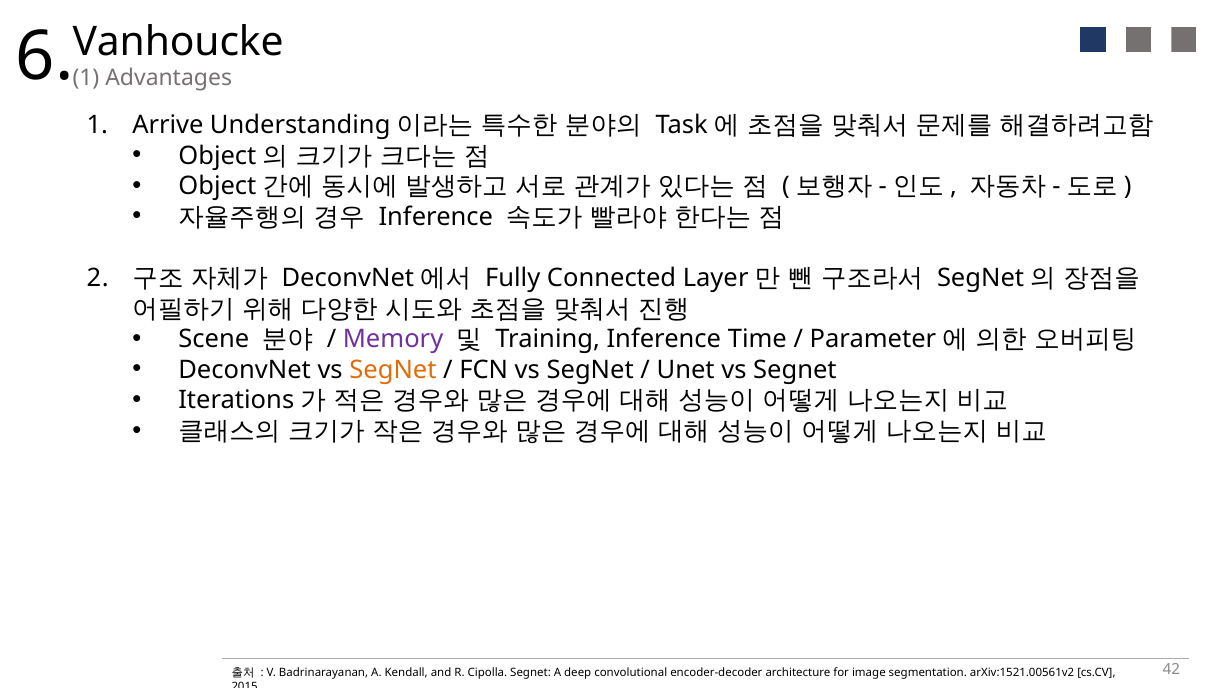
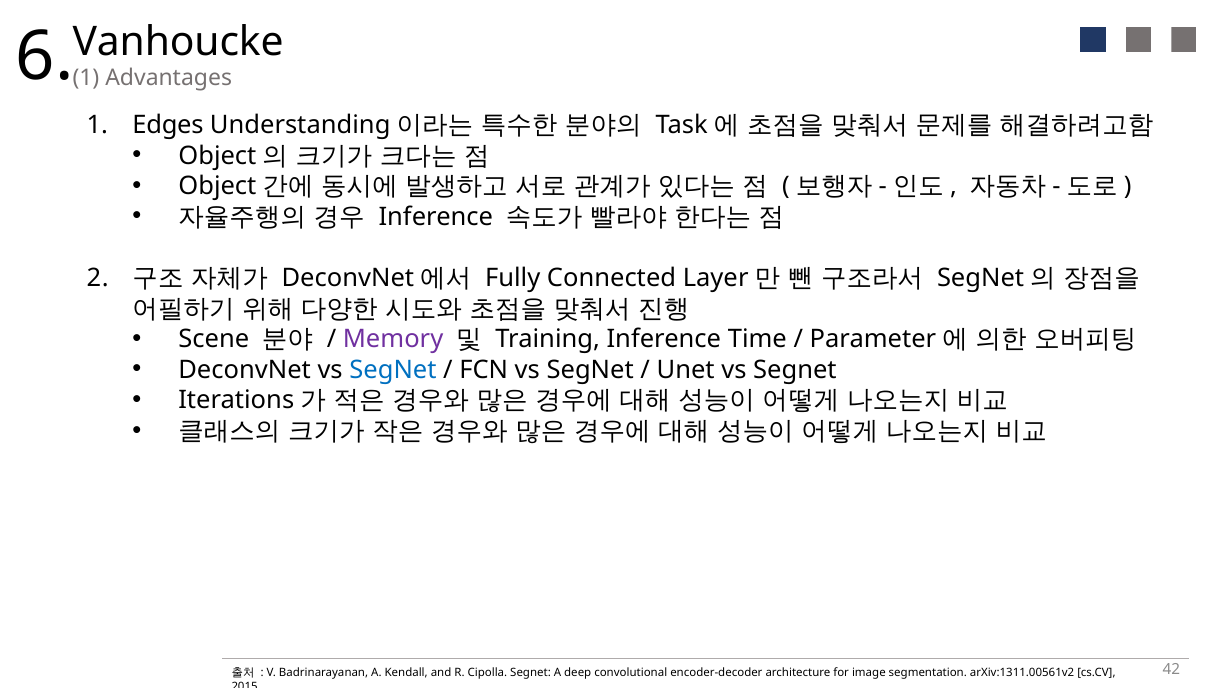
Arrive: Arrive -> Edges (168, 125)
SegNet colour: orange -> blue (393, 370)
arXiv:1521.00561v2: arXiv:1521.00561v2 -> arXiv:1311.00561v2 (1022, 673)
